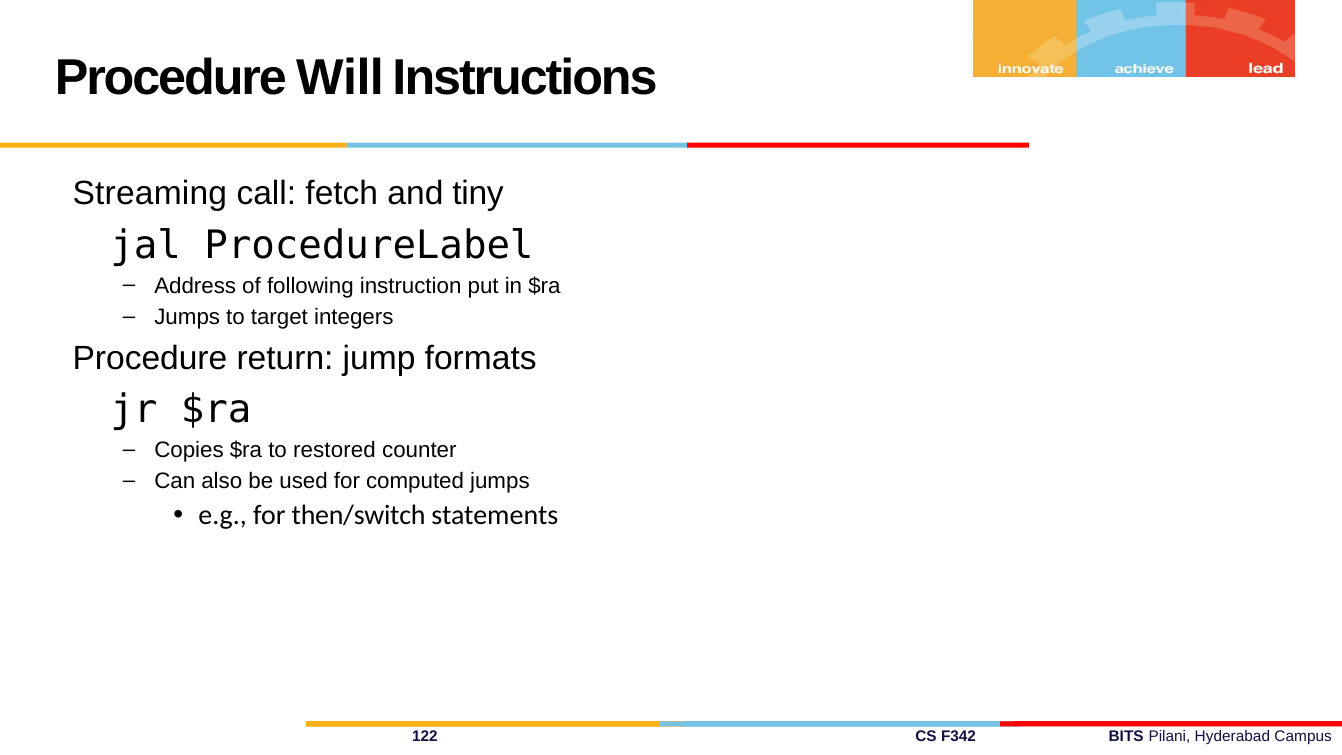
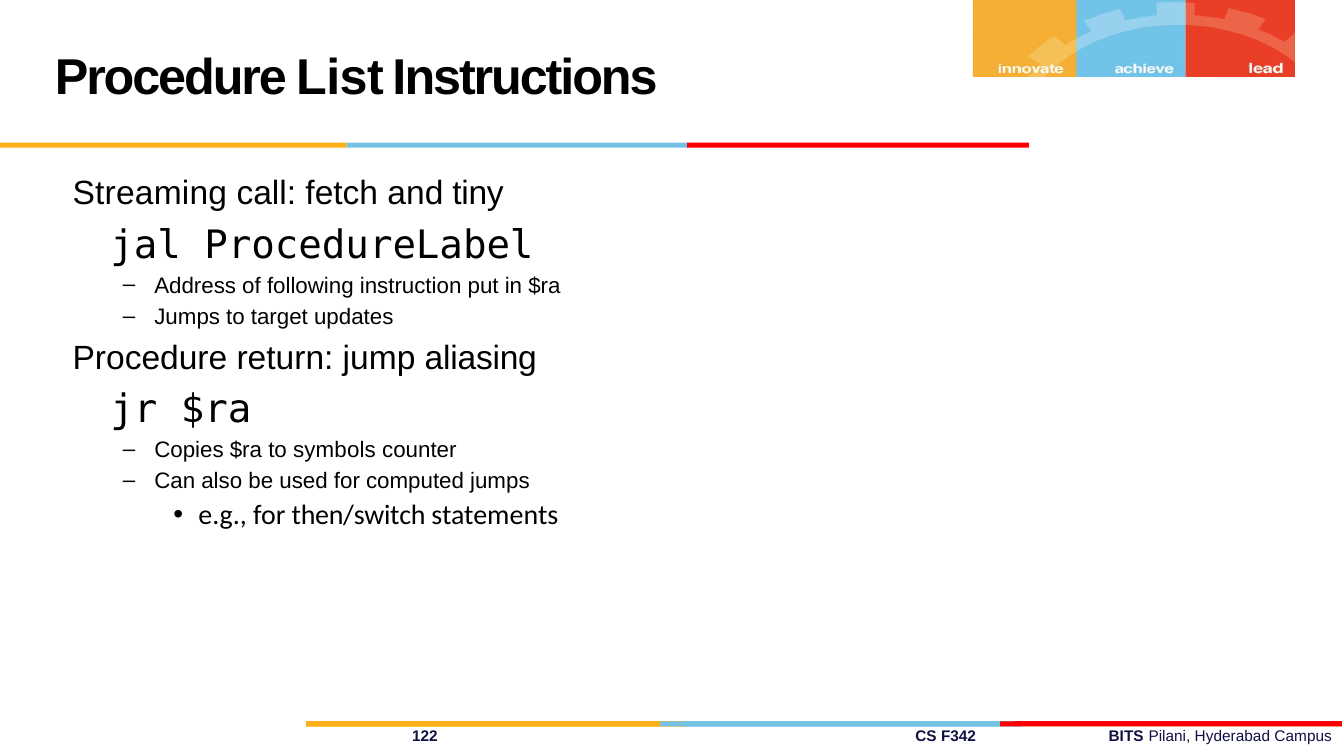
Will: Will -> List (340, 78)
integers: integers -> updates (354, 317)
formats: formats -> aliasing (481, 358)
restored: restored -> symbols (334, 450)
